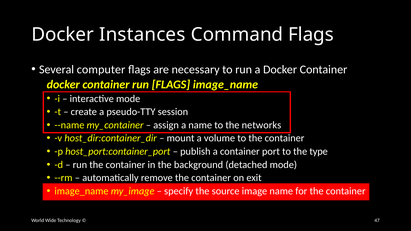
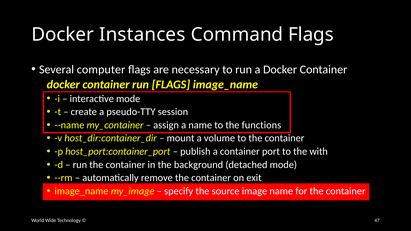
networks: networks -> functions (261, 125)
type: type -> with (319, 152)
